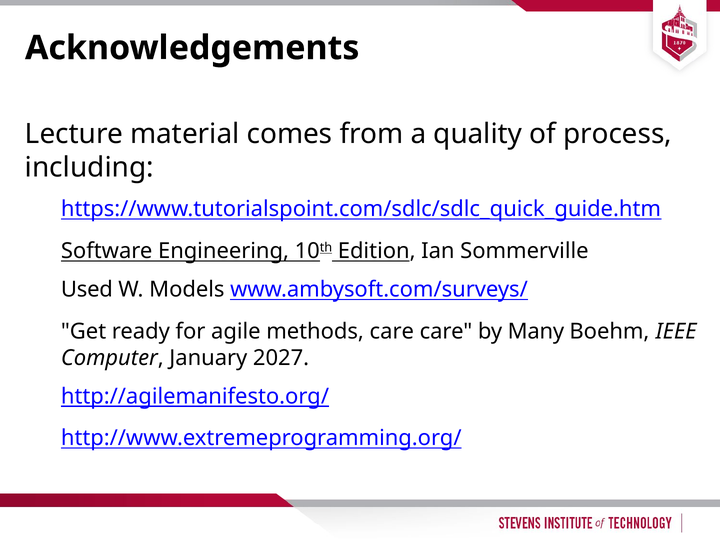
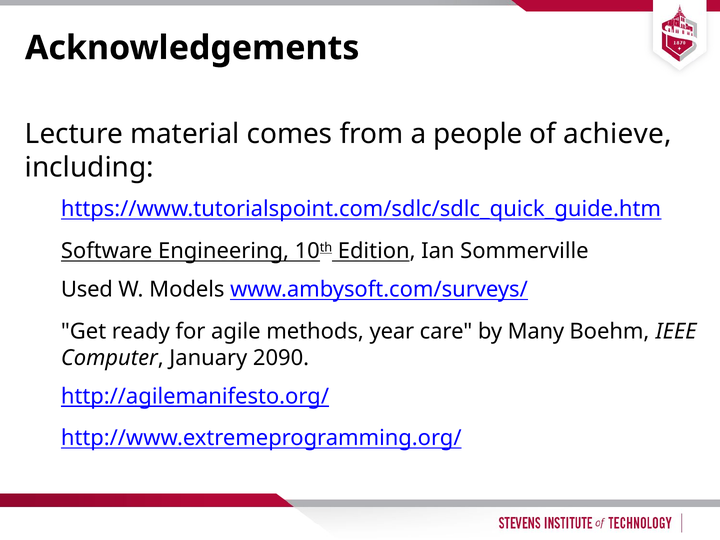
quality: quality -> people (478, 134)
process: process -> achieve (617, 134)
methods care: care -> year (392, 331)
2027: 2027 -> 2090 (281, 358)
